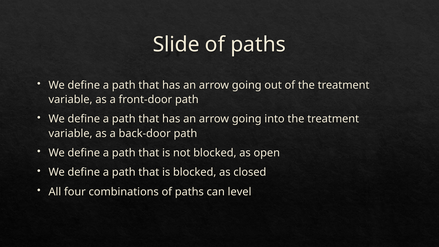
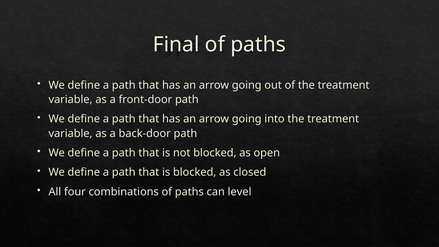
Slide: Slide -> Final (176, 44)
